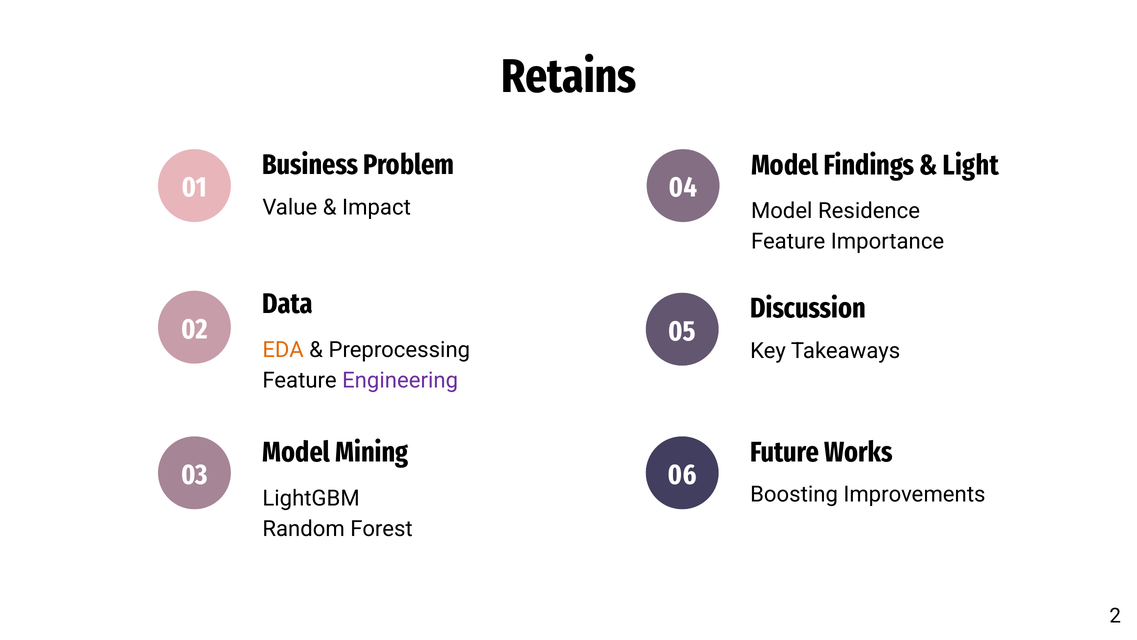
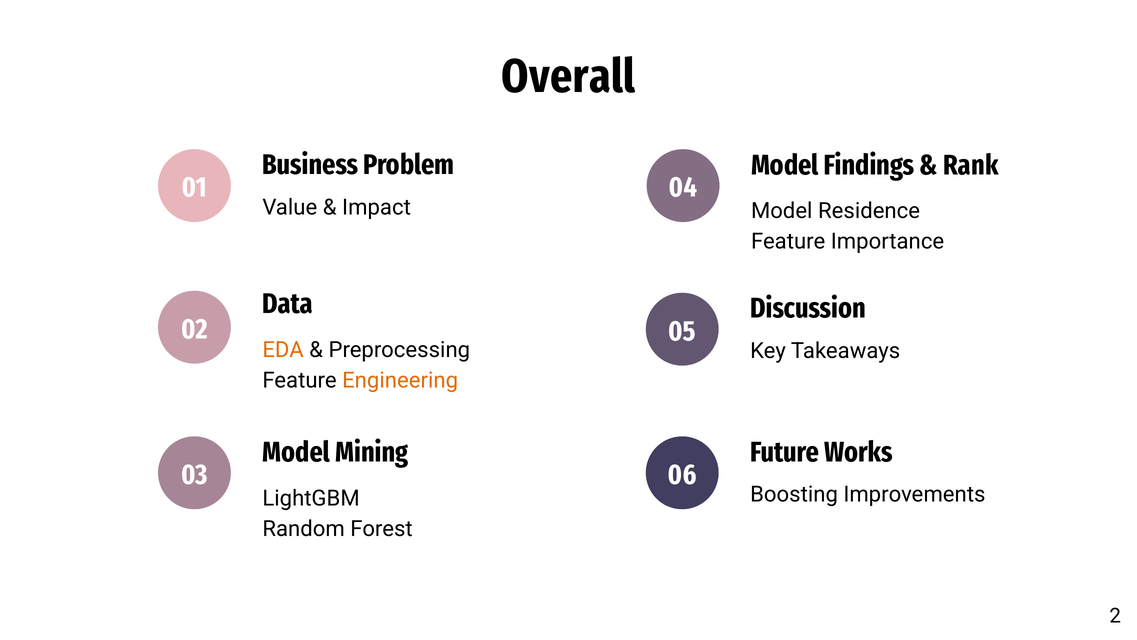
Retains: Retains -> Overall (568, 77)
Light: Light -> Rank (971, 165)
Engineering colour: purple -> orange (400, 380)
